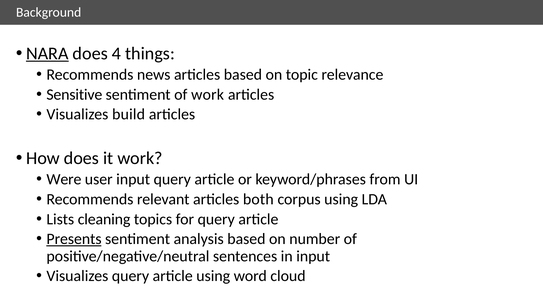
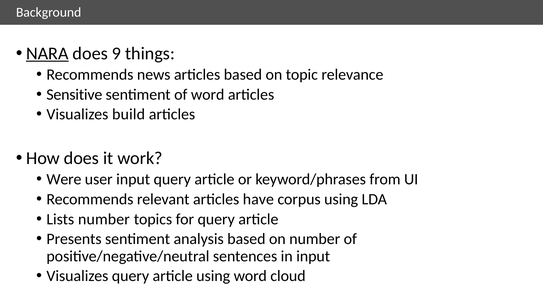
4: 4 -> 9 (116, 54)
of work: work -> word (208, 95)
both: both -> have (258, 200)
Lists cleaning: cleaning -> number (104, 219)
Presents underline: present -> none (74, 239)
